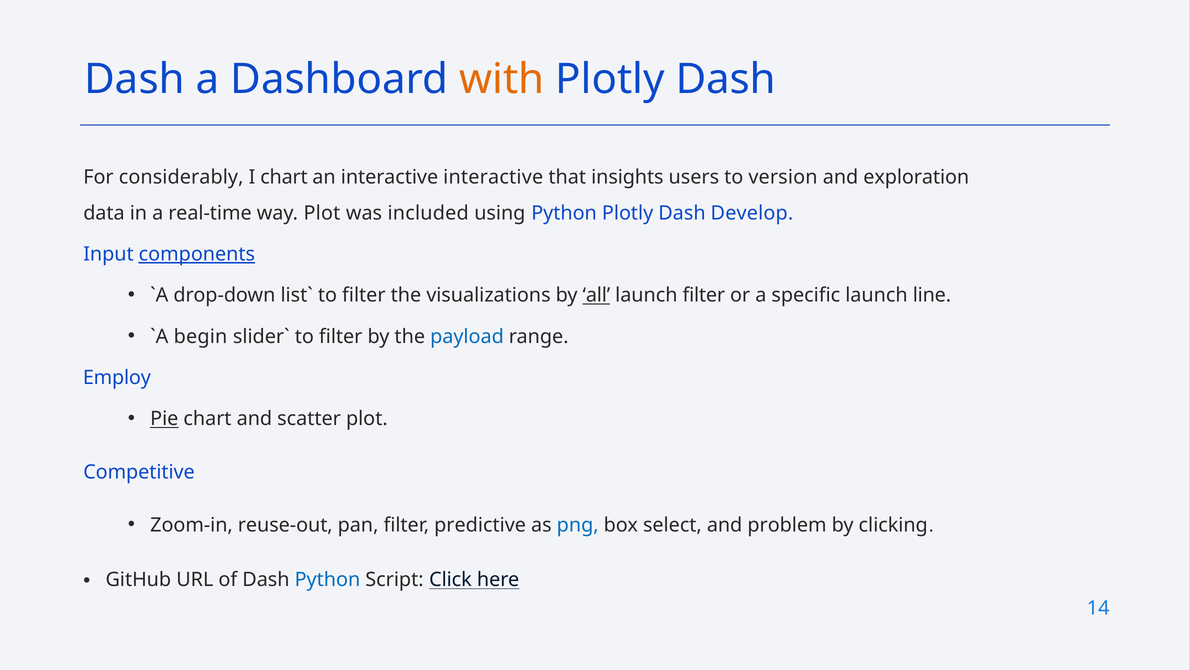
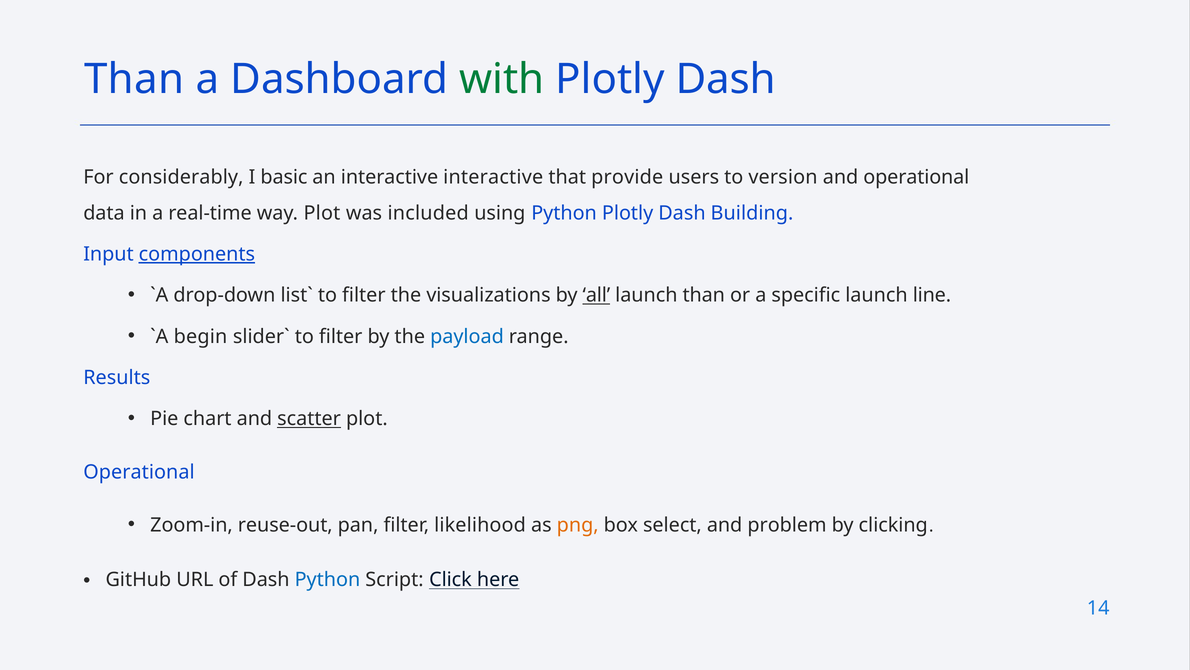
Dash: Dash -> Than (134, 79)
with colour: orange -> green (502, 79)
I chart: chart -> basic (284, 177)
insights: insights -> provide (627, 177)
and exploration: exploration -> operational (916, 177)
Develop: Develop -> Building (752, 213)
launch filter: filter -> than (704, 295)
Employ: Employ -> Results (117, 377)
Pie underline: present -> none (164, 419)
scatter underline: none -> present (309, 419)
Competitive: Competitive -> Operational (139, 472)
predictive: predictive -> likelihood (480, 525)
png colour: blue -> orange (578, 525)
